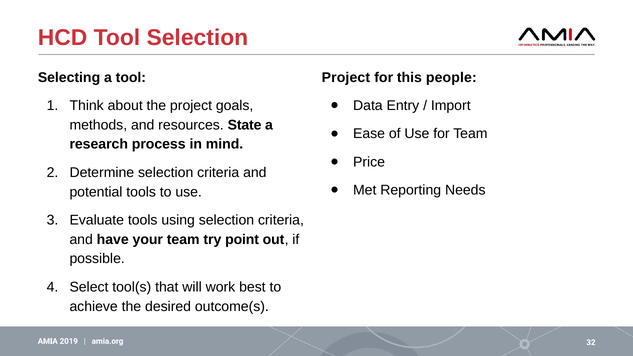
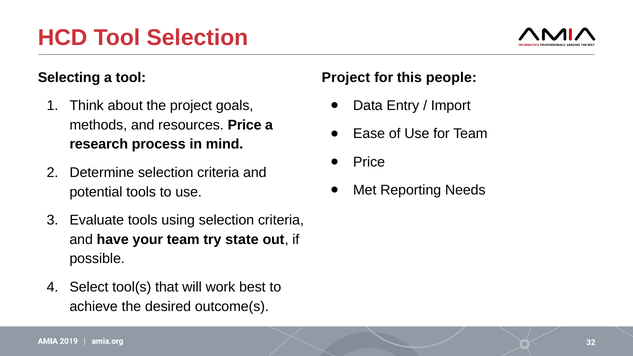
resources State: State -> Price (245, 125)
point: point -> state (242, 240)
